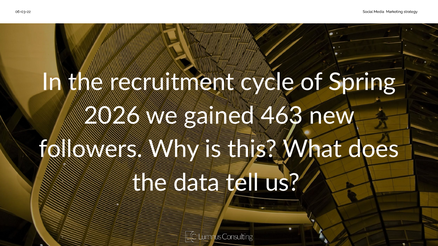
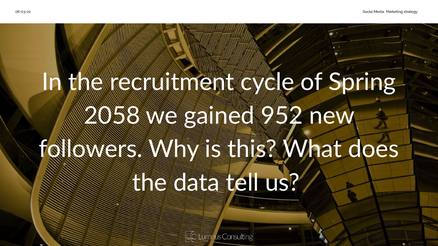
2026: 2026 -> 2058 (112, 116)
463: 463 -> 952 (282, 116)
